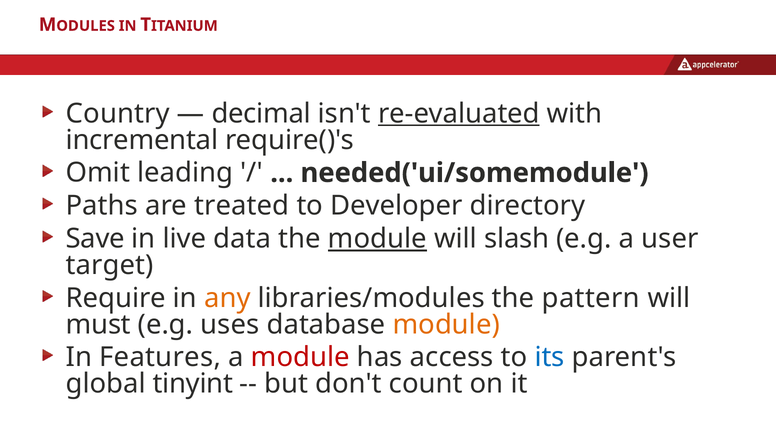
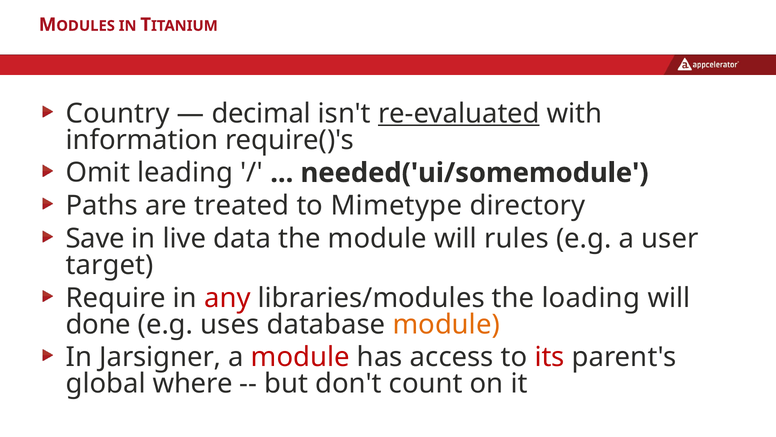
incremental: incremental -> information (142, 140)
Developer: Developer -> Mimetype (396, 206)
module underline: present -> none (377, 238)
slash: slash -> rules (516, 238)
any colour: orange -> red (227, 298)
pattern: pattern -> loading (591, 298)
must: must -> done (98, 324)
Features: Features -> Jarsigner (160, 357)
its colour: blue -> red (550, 357)
tinyint: tinyint -> where (193, 383)
